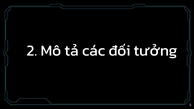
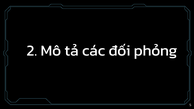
tưởng: tưởng -> phỏng (156, 51)
